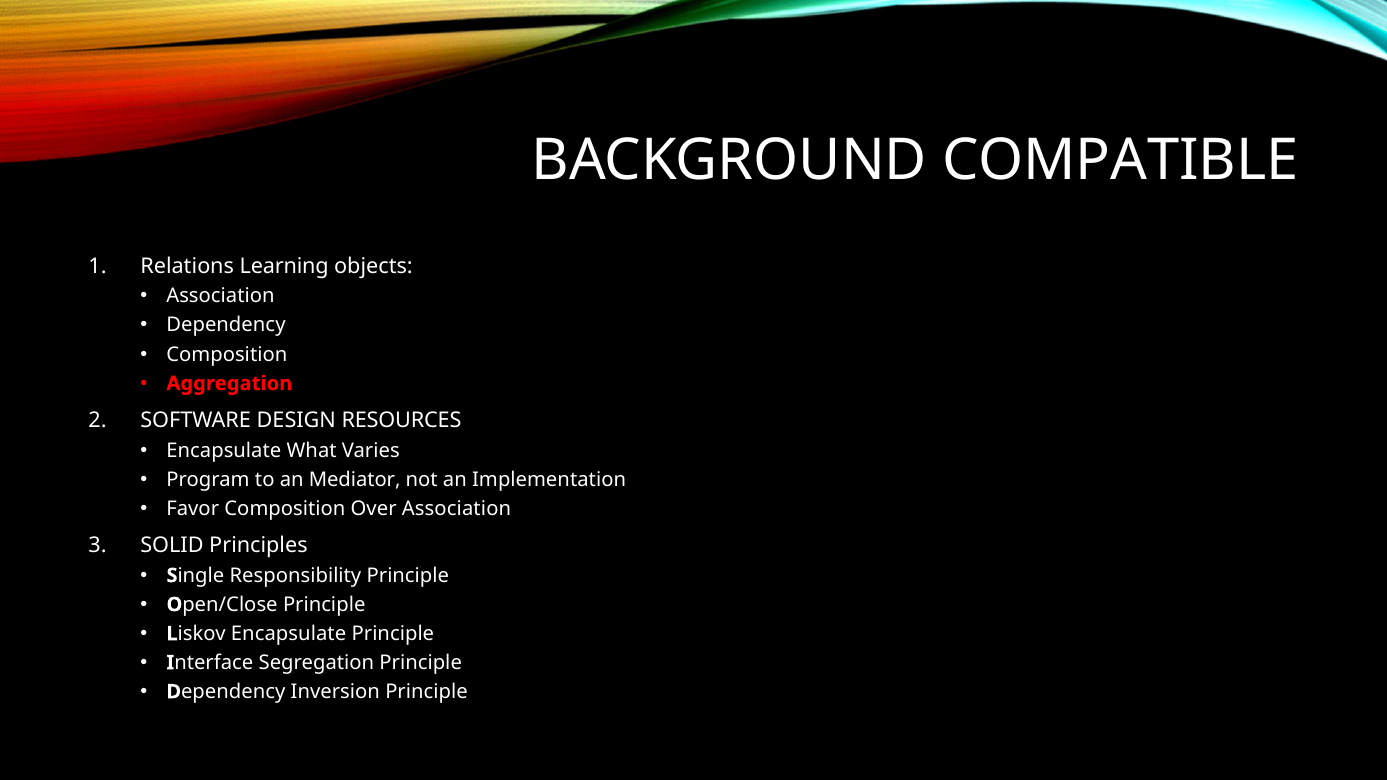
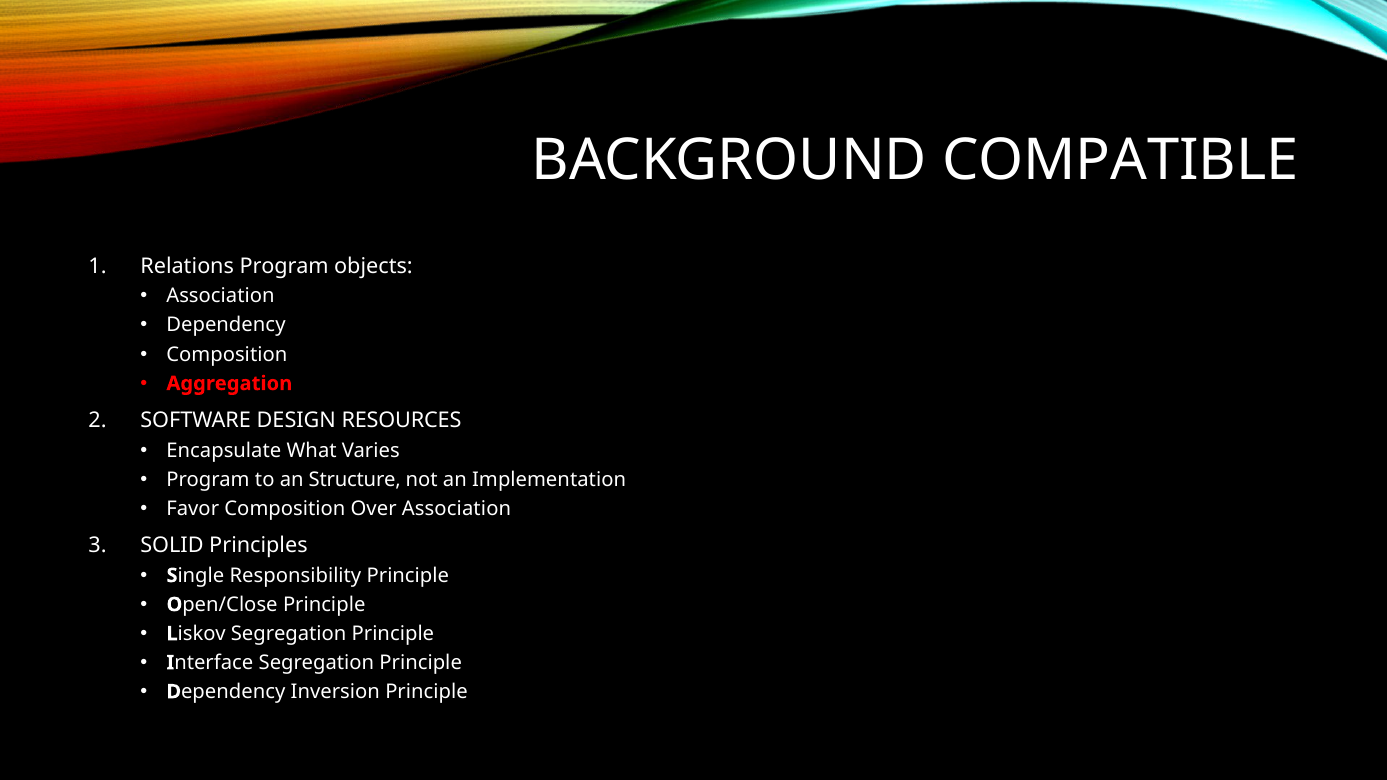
Relations Learning: Learning -> Program (284, 266)
Mediator: Mediator -> Structure (355, 480)
Liskov Encapsulate: Encapsulate -> Segregation (289, 634)
